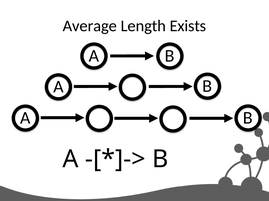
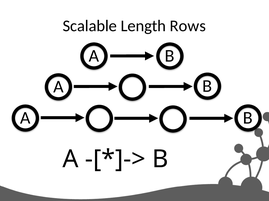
Average: Average -> Scalable (90, 26)
Exists: Exists -> Rows (188, 26)
